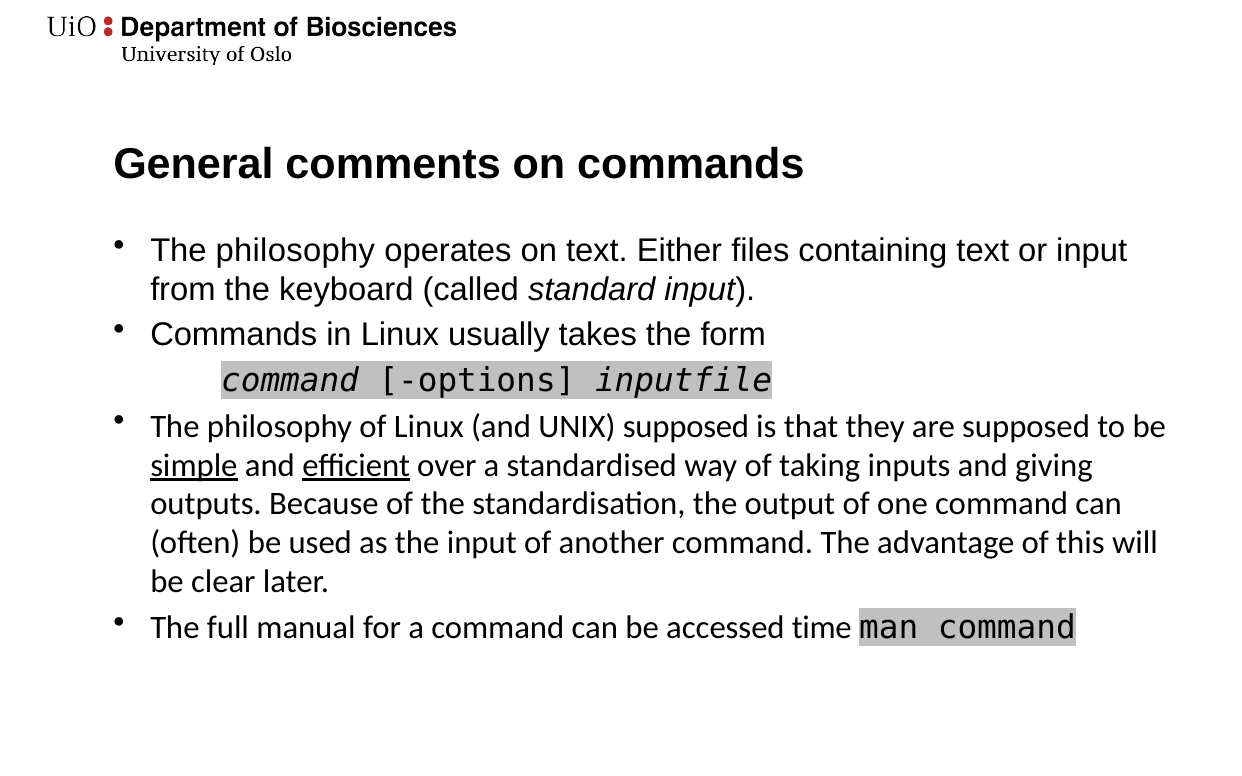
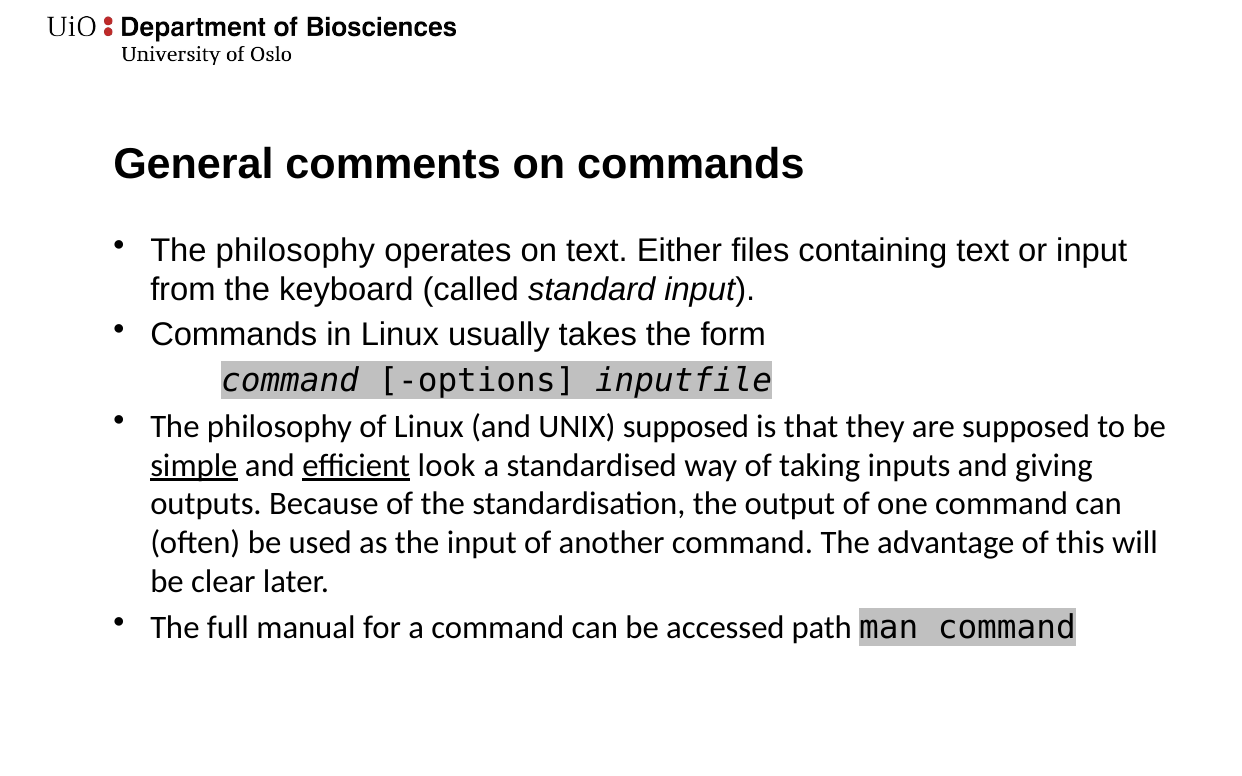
over: over -> look (447, 465)
time: time -> path (822, 628)
